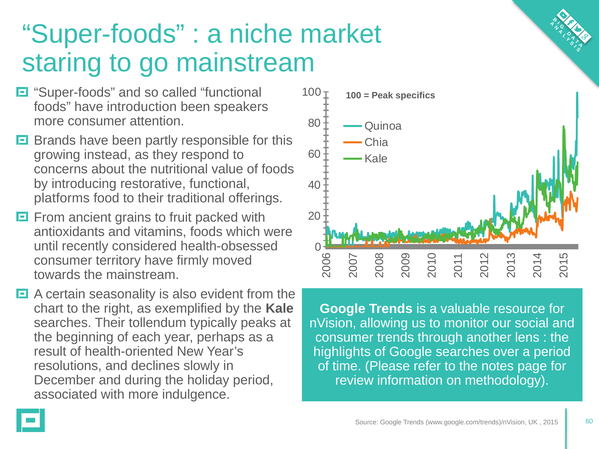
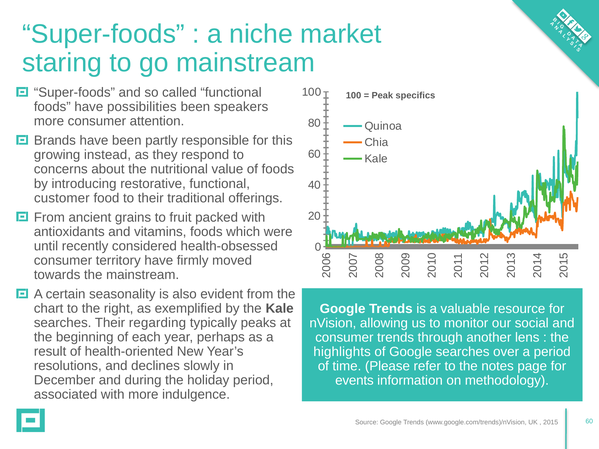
introduction: introduction -> possibilities (142, 107)
platforms: platforms -> customer (62, 198)
tollendum: tollendum -> regarding (157, 323)
review: review -> events (354, 381)
